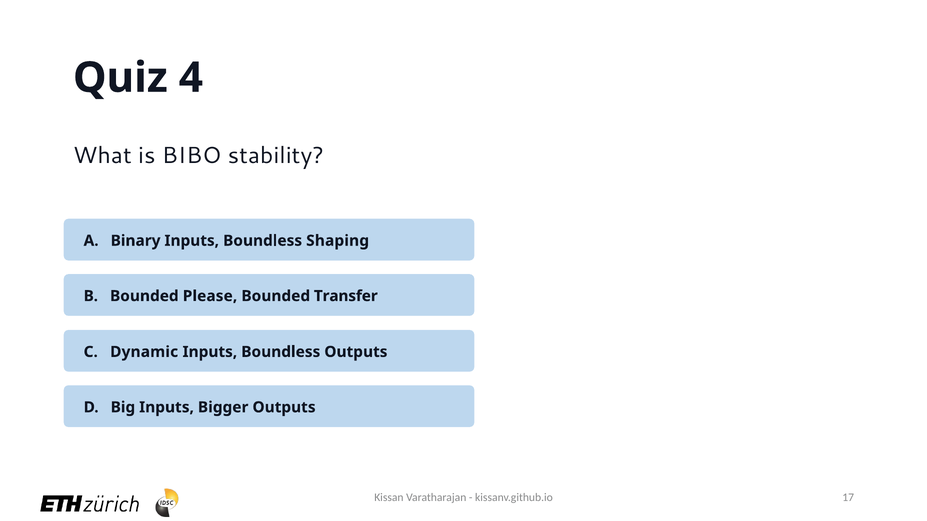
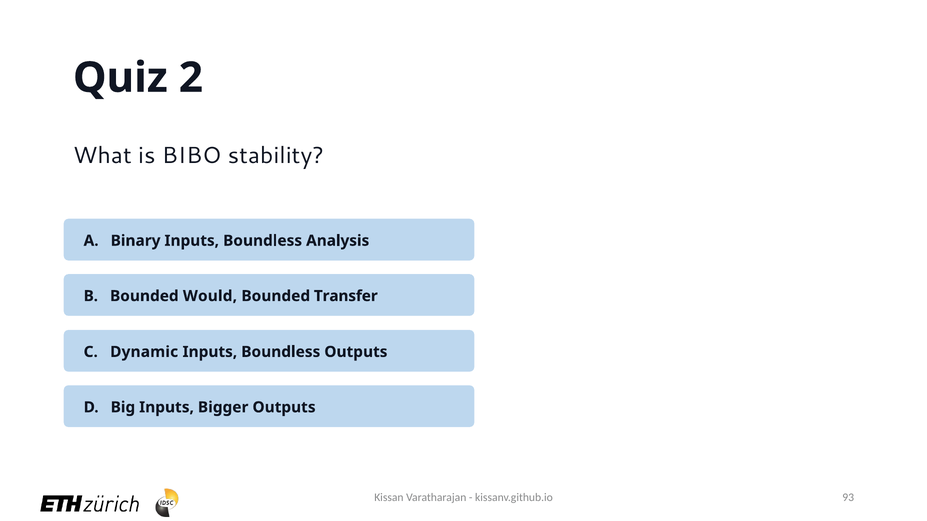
4: 4 -> 2 (191, 78)
Shaping: Shaping -> Analysis (338, 241)
Please: Please -> Would (210, 296)
17: 17 -> 93 (848, 498)
